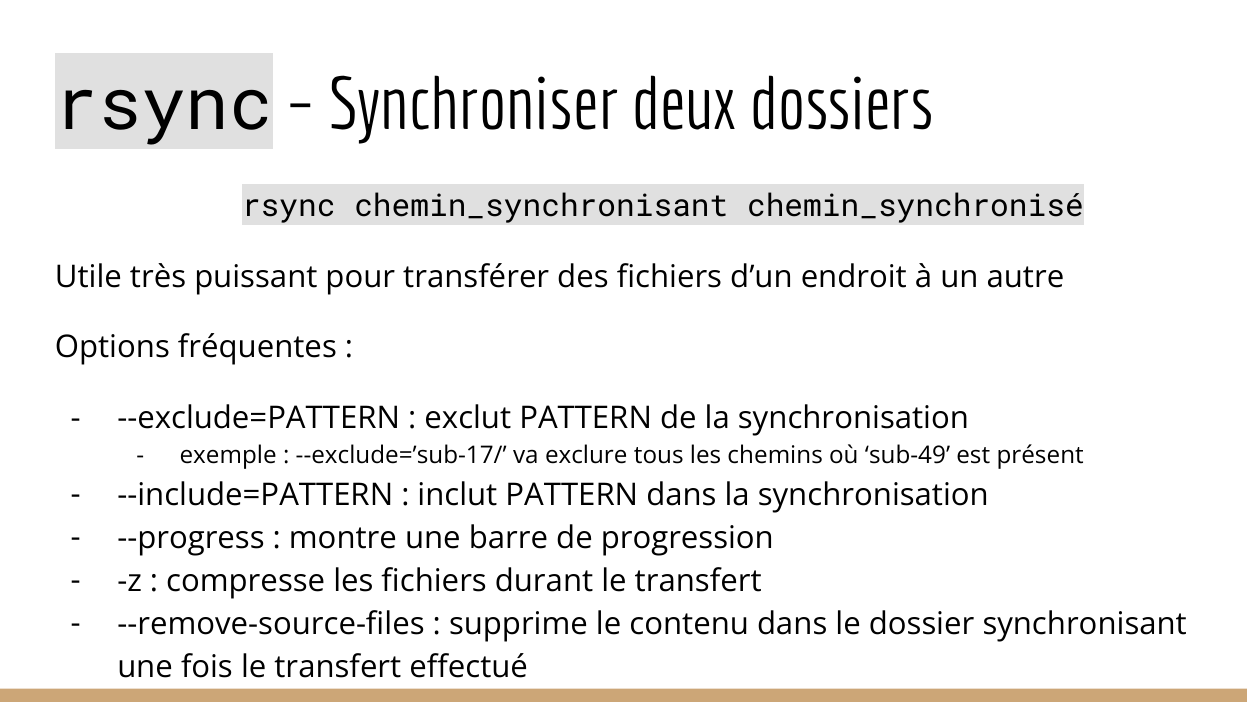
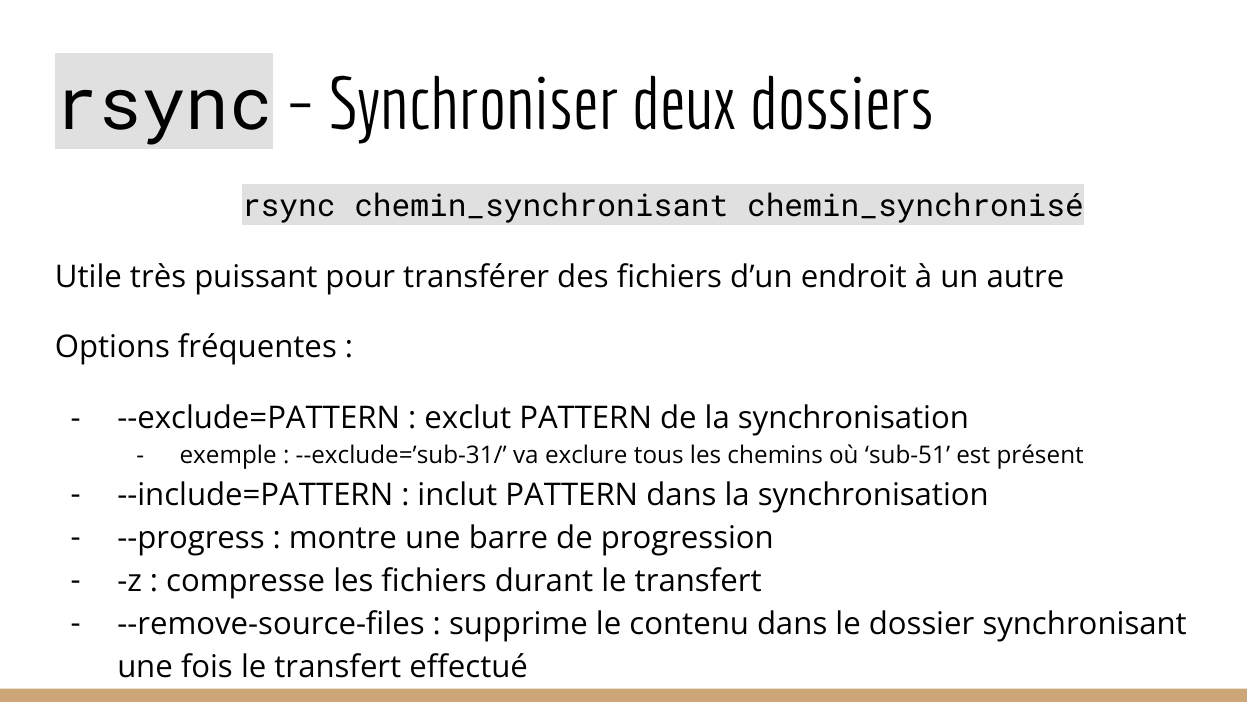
--exclude=’sub-17/: --exclude=’sub-17/ -> --exclude=’sub-31/ (401, 455)
sub-49: sub-49 -> sub-51 (908, 455)
